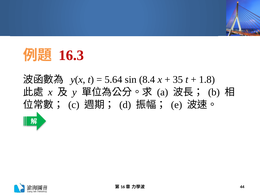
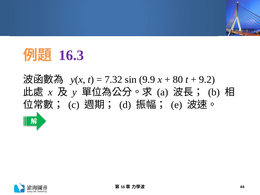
16.3 colour: red -> purple (71, 55)
5.64: 5.64 -> 7.32 (113, 79)
8.4: 8.4 -> 9.9 (147, 79)
35: 35 -> 80 (178, 79)
1.8: 1.8 -> 9.2 (207, 79)
